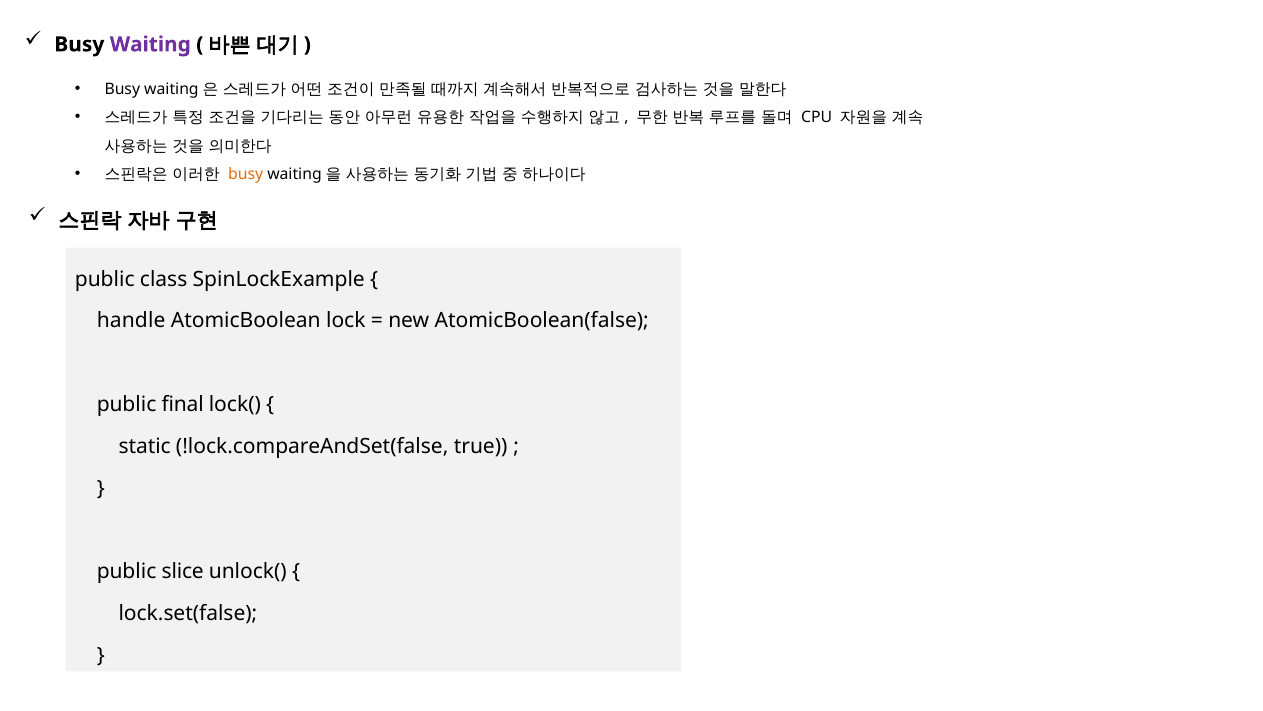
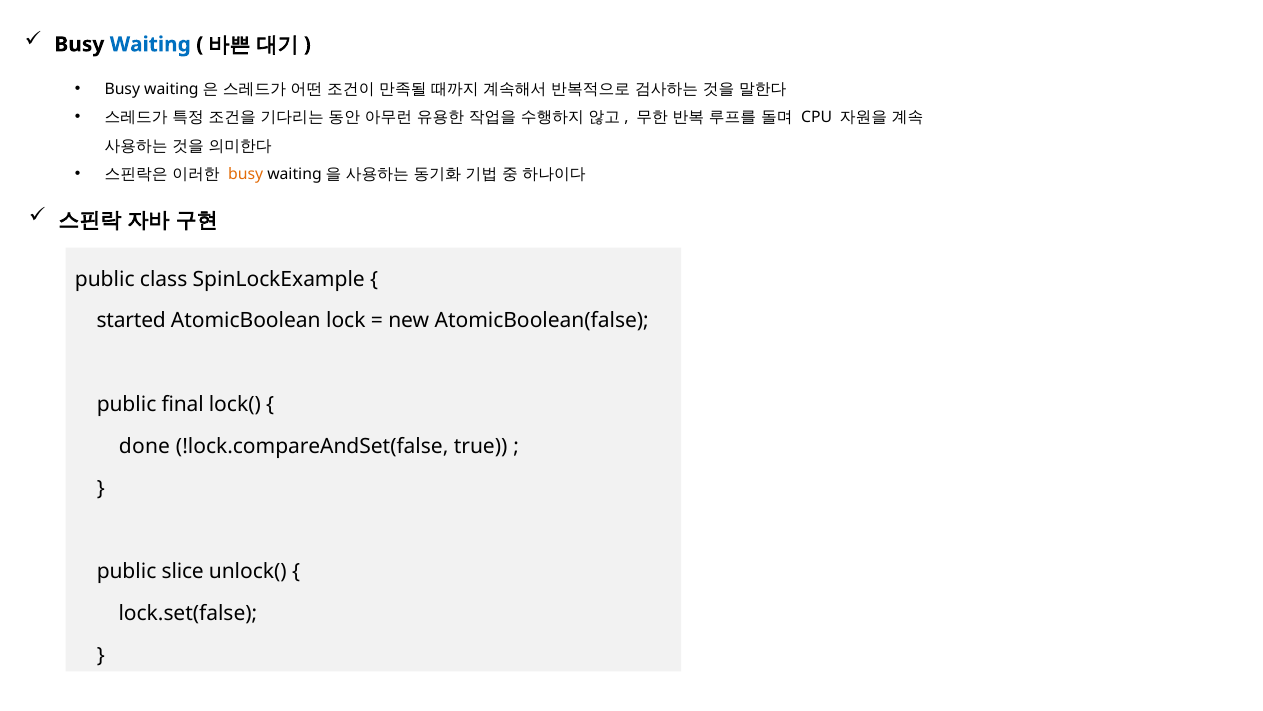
Waiting colour: purple -> blue (150, 44)
handle: handle -> started (131, 321)
static: static -> done (144, 446)
